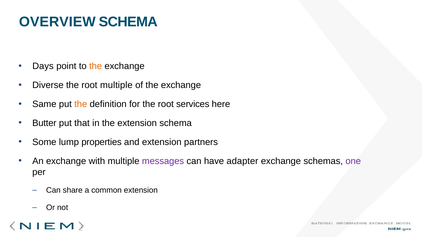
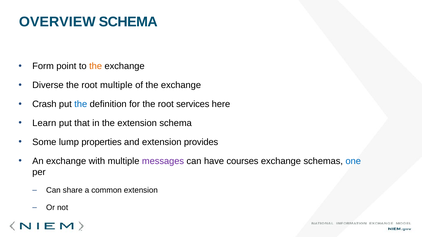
Days: Days -> Form (43, 66)
Same: Same -> Crash (44, 104)
the colour: orange -> blue (81, 104)
Butter: Butter -> Learn (44, 123)
partners: partners -> provides (201, 142)
adapter: adapter -> courses (243, 161)
one colour: purple -> blue (353, 161)
